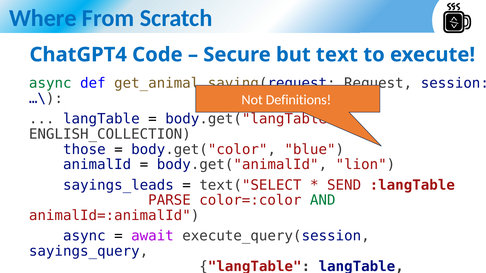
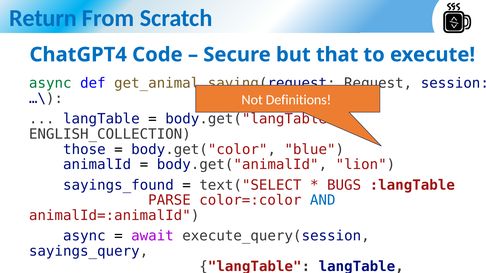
Where: Where -> Return (43, 18)
but text: text -> that (337, 55)
sayings_leads: sayings_leads -> sayings_found (118, 185)
SEND: SEND -> BUGS (344, 185)
AND colour: green -> blue (323, 201)
